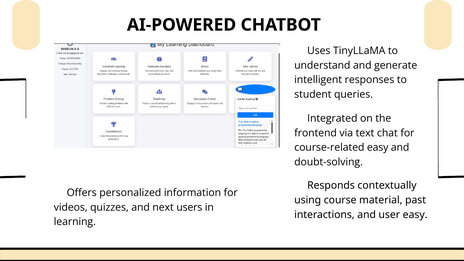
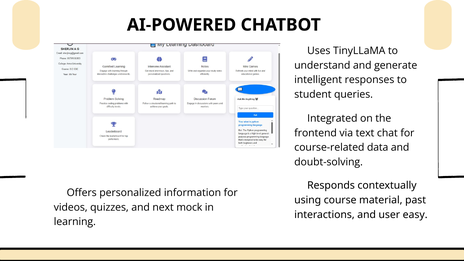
course-related easy: easy -> data (378, 148)
users: users -> mock (189, 207)
